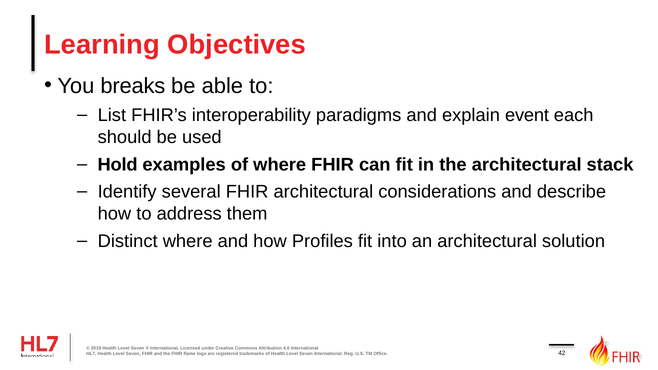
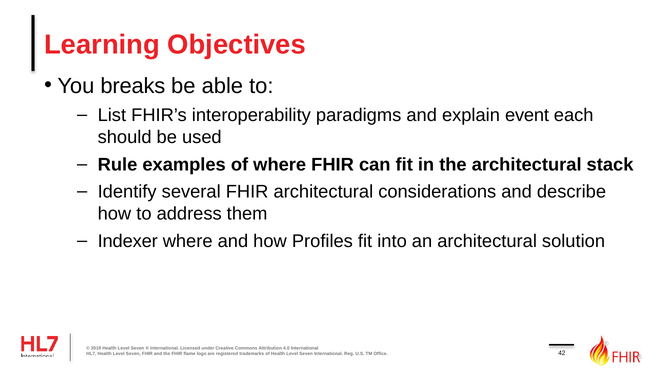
Hold: Hold -> Rule (118, 165)
Distinct: Distinct -> Indexer (128, 241)
